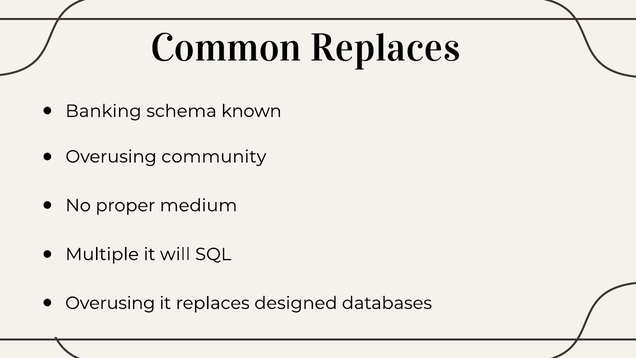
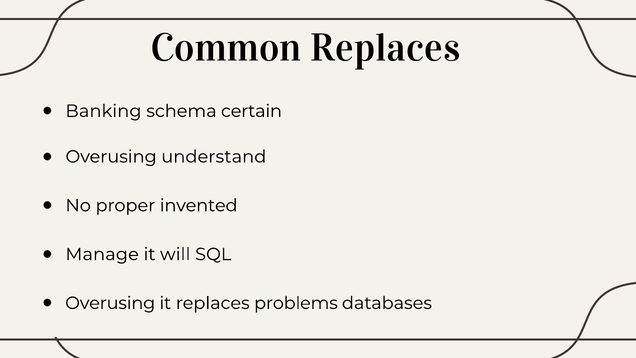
known: known -> certain (251, 111)
community: community -> understand (214, 157)
medium: medium -> invented (199, 205)
Multiple: Multiple -> Manage (102, 254)
designed: designed -> problems (296, 303)
